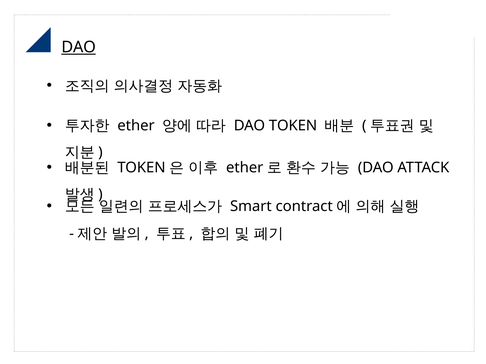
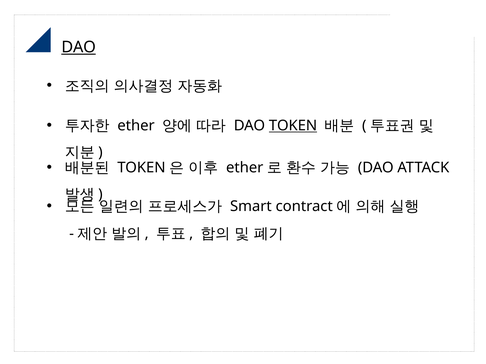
TOKEN underline: none -> present (293, 126)
